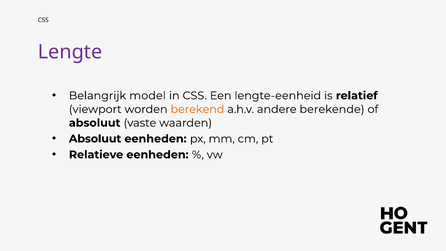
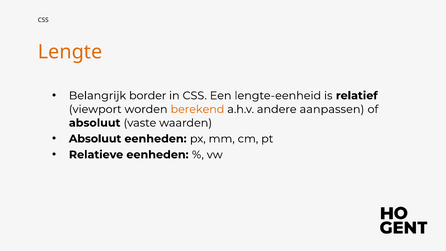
Lengte colour: purple -> orange (70, 52)
model: model -> border (148, 96)
berekende: berekende -> aanpassen (332, 109)
